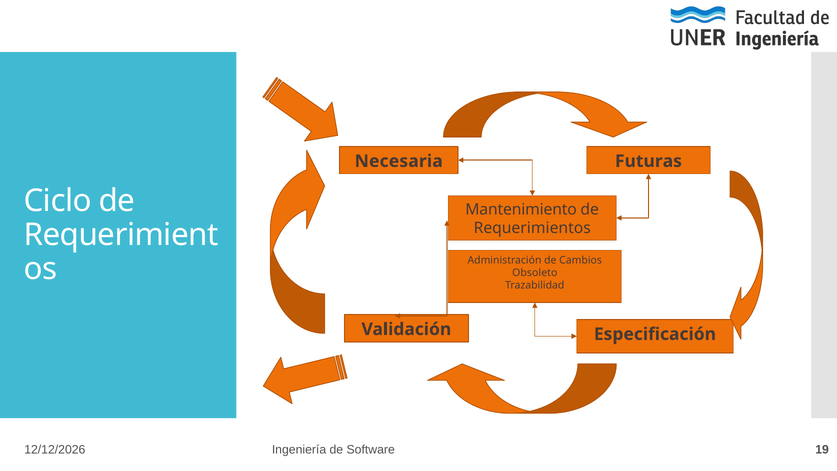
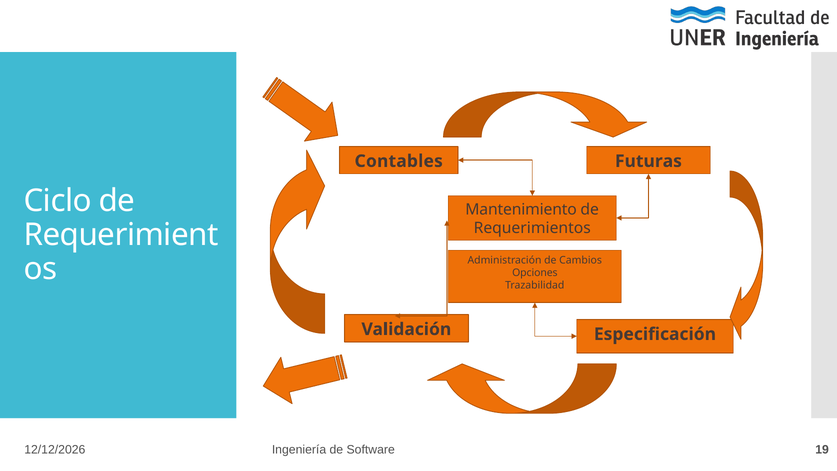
Necesaria: Necesaria -> Contables (399, 161)
Obsoleto: Obsoleto -> Opciones (535, 273)
